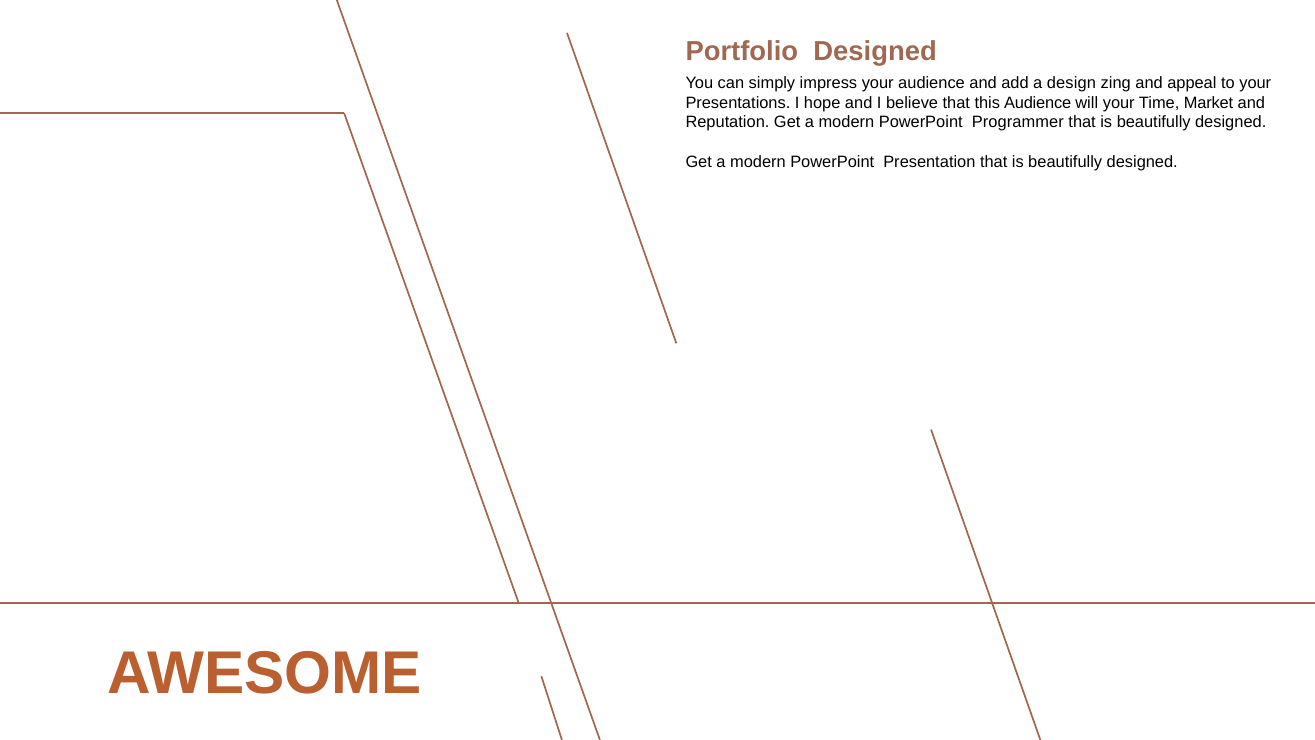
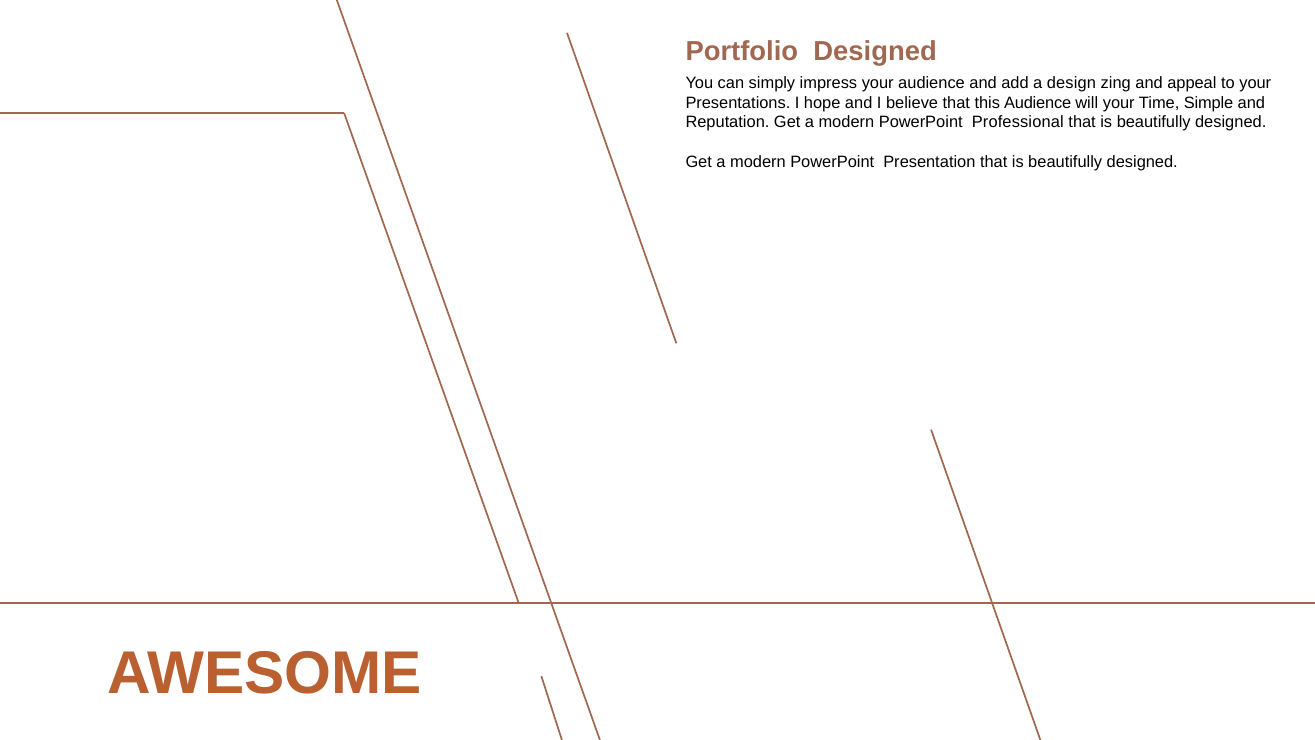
Market: Market -> Simple (1209, 103)
Programmer: Programmer -> Professional (1018, 122)
